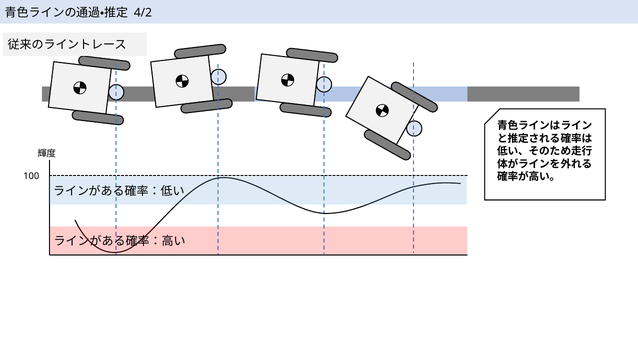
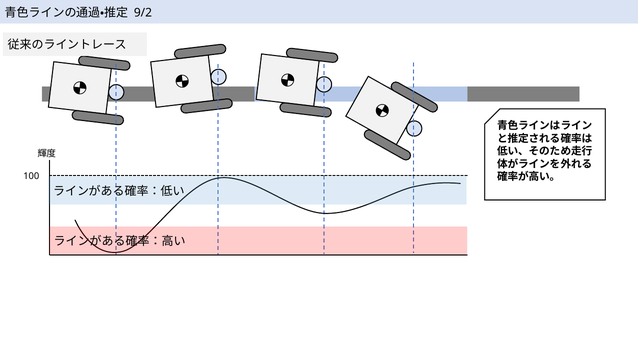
4/2: 4/2 -> 9/2 (143, 13)
